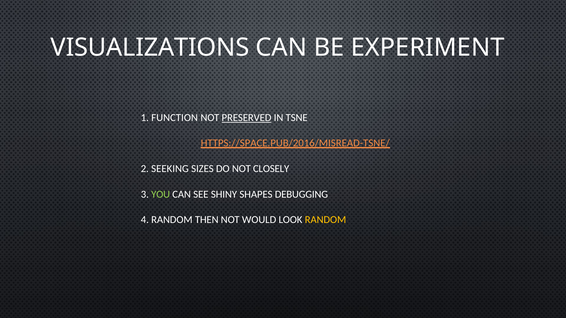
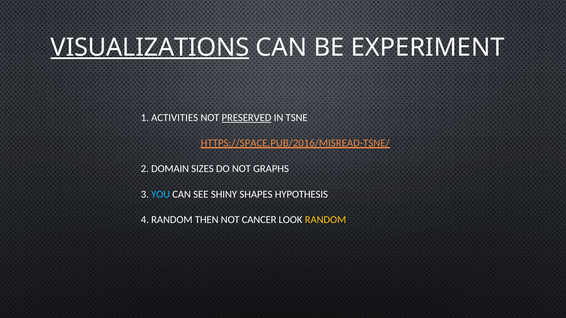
VISUALIZATIONS underline: none -> present (150, 47)
FUNCTION: FUNCTION -> ACTIVITIES (175, 118)
SEEKING: SEEKING -> DOMAIN (170, 169)
CLOSELY: CLOSELY -> GRAPHS (271, 169)
YOU colour: light green -> light blue (161, 194)
DEBUGGING: DEBUGGING -> HYPOTHESIS (301, 194)
WOULD: WOULD -> CANCER (259, 220)
